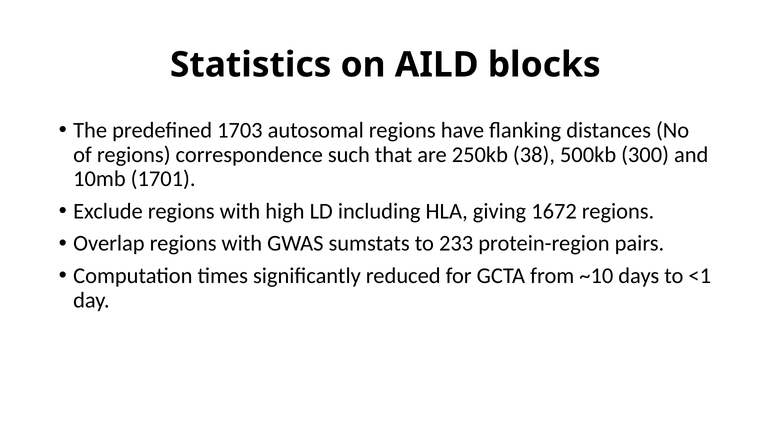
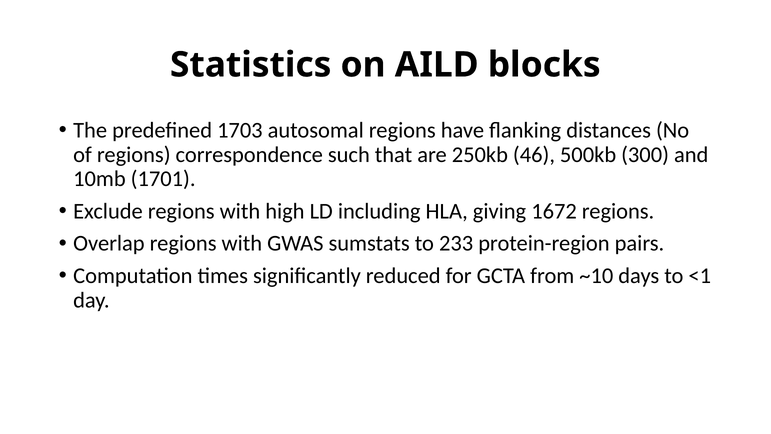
38: 38 -> 46 (534, 155)
